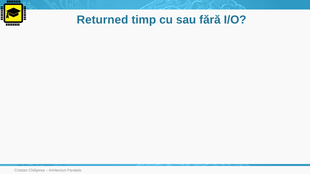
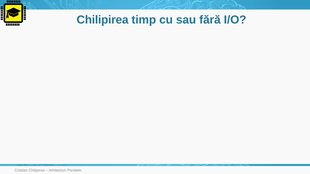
Returned: Returned -> Chilipirea (103, 20)
